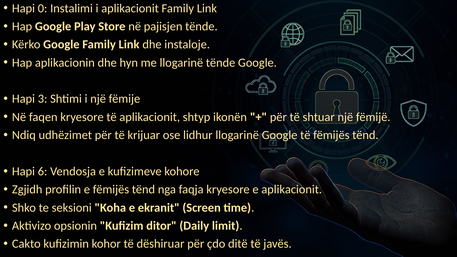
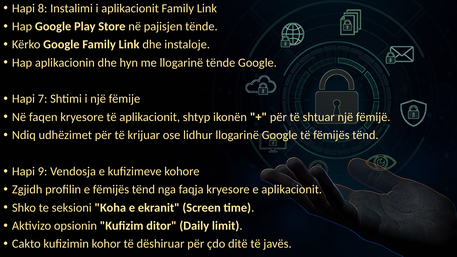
0: 0 -> 8 (43, 8)
3: 3 -> 7 (43, 99)
6: 6 -> 9 (43, 171)
